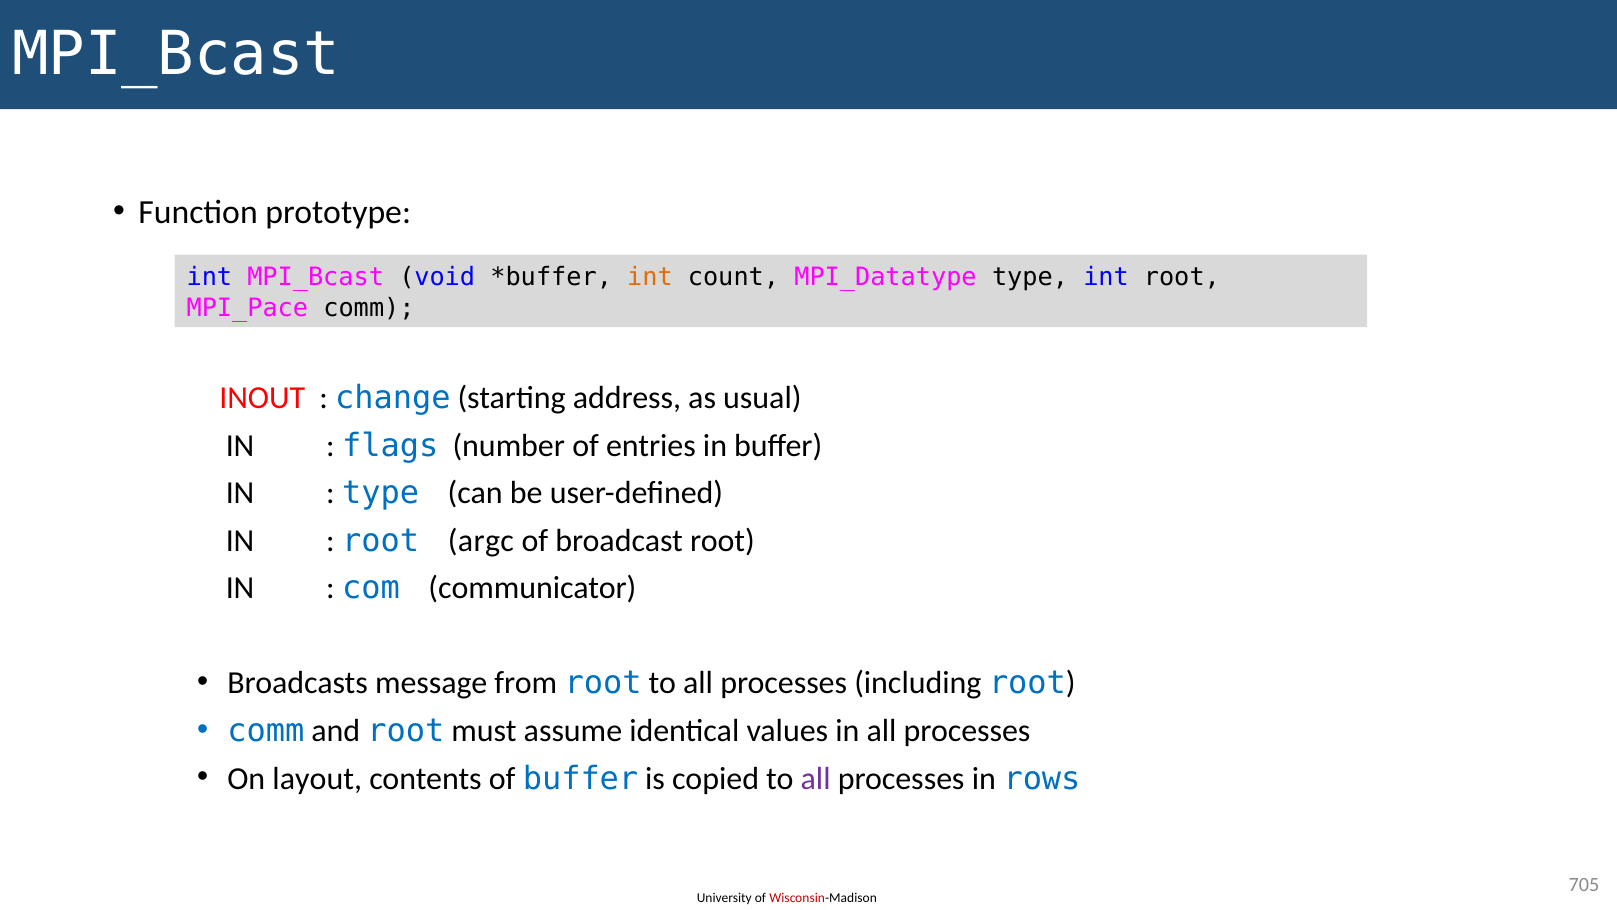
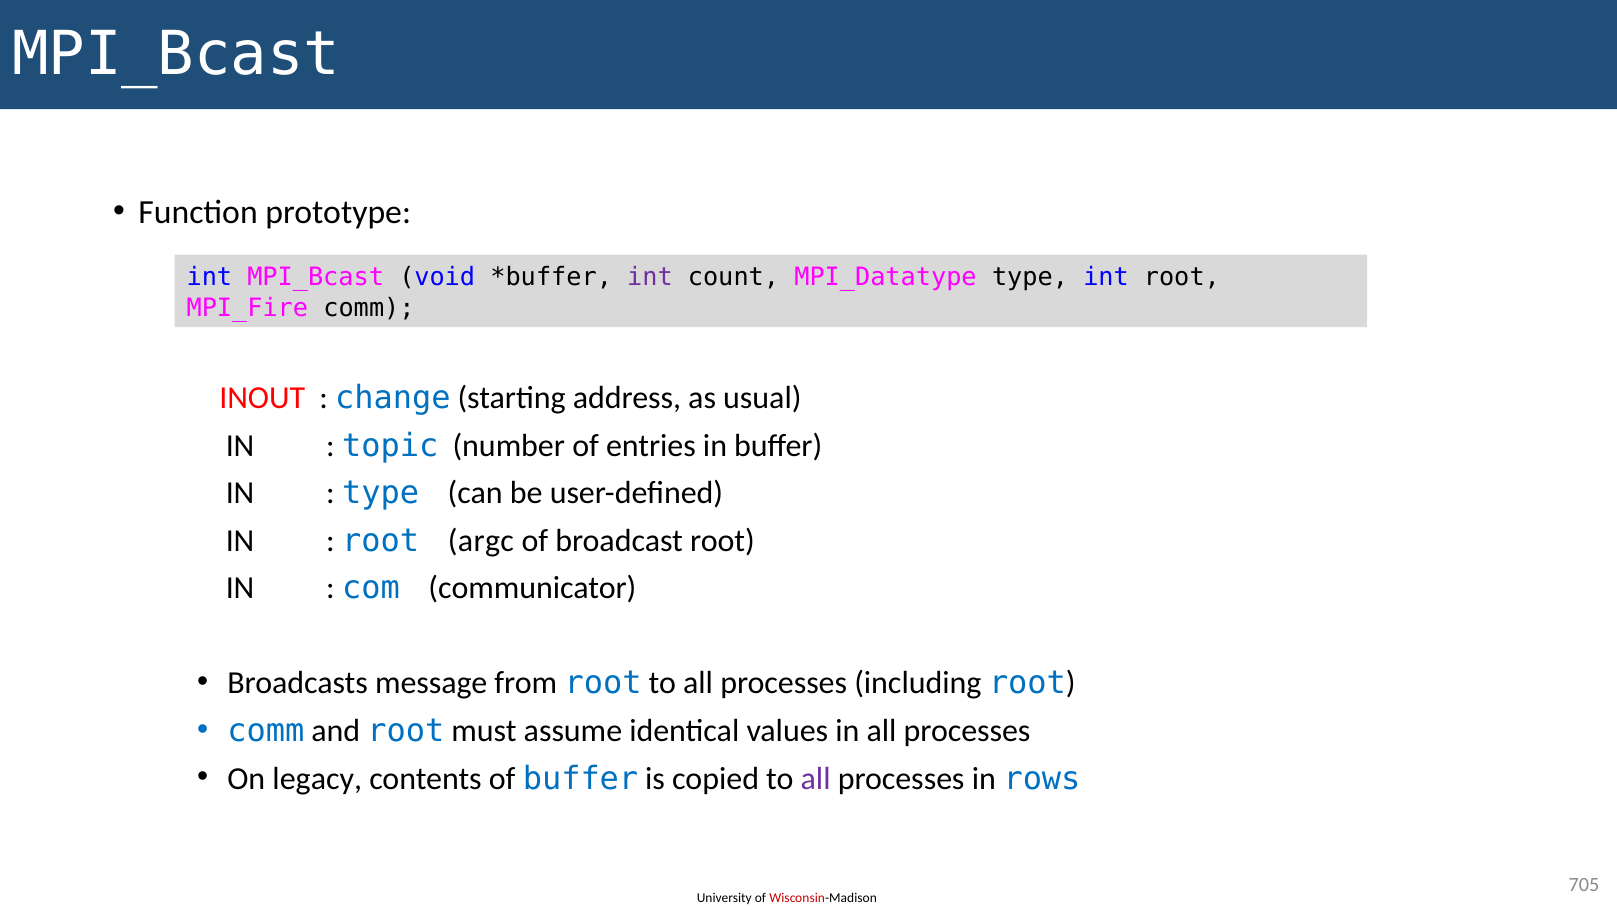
int colour: orange -> purple (650, 277)
MPI_Pace: MPI_Pace -> MPI_Fire (247, 308)
flags: flags -> topic (390, 445)
layout: layout -> legacy (317, 778)
